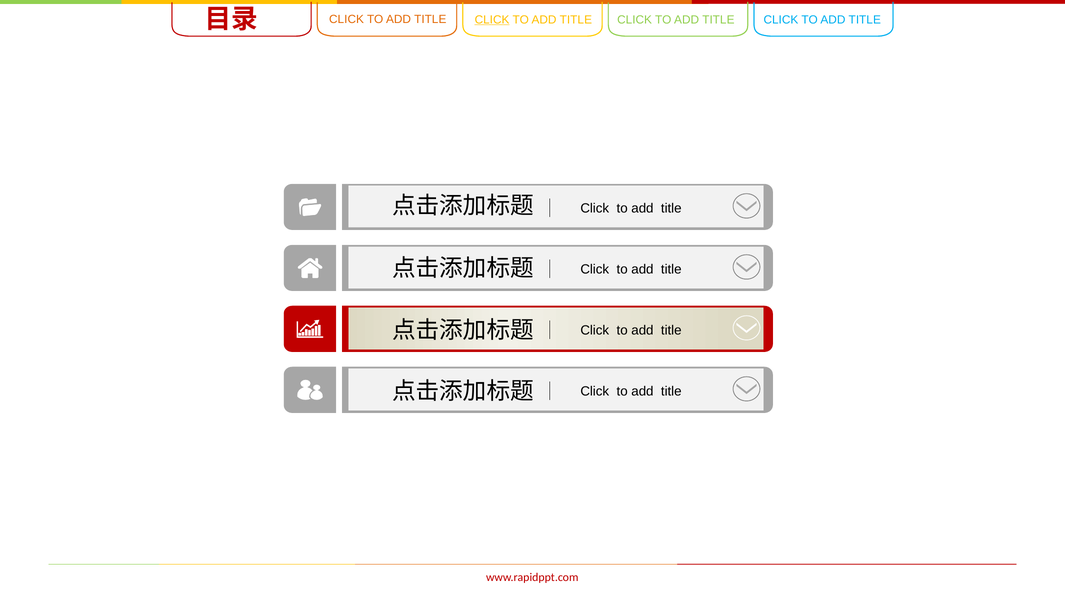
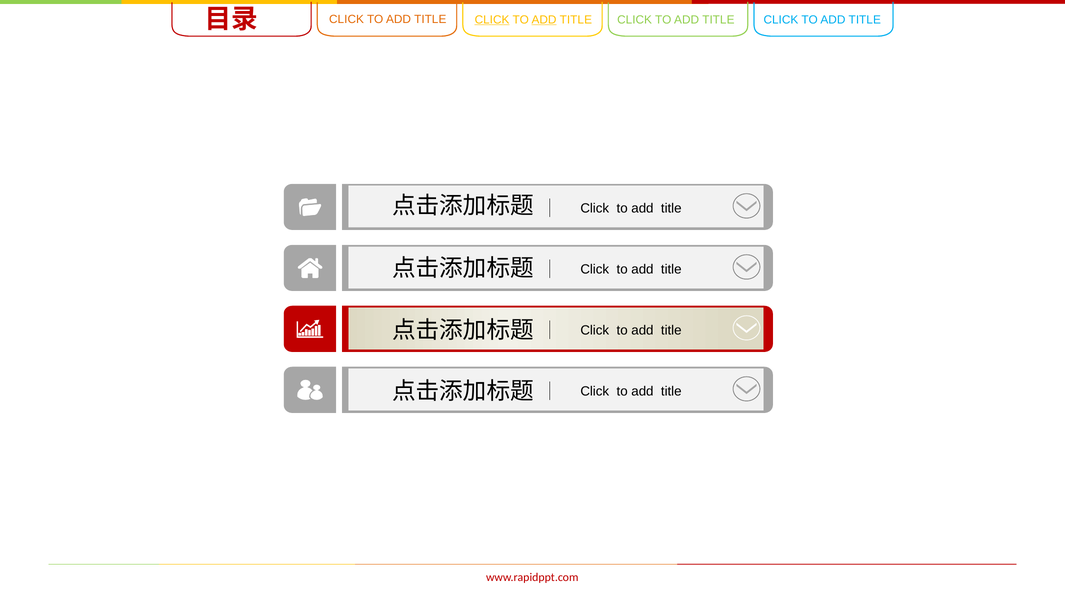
ADD underline: none -> present (544, 20)
